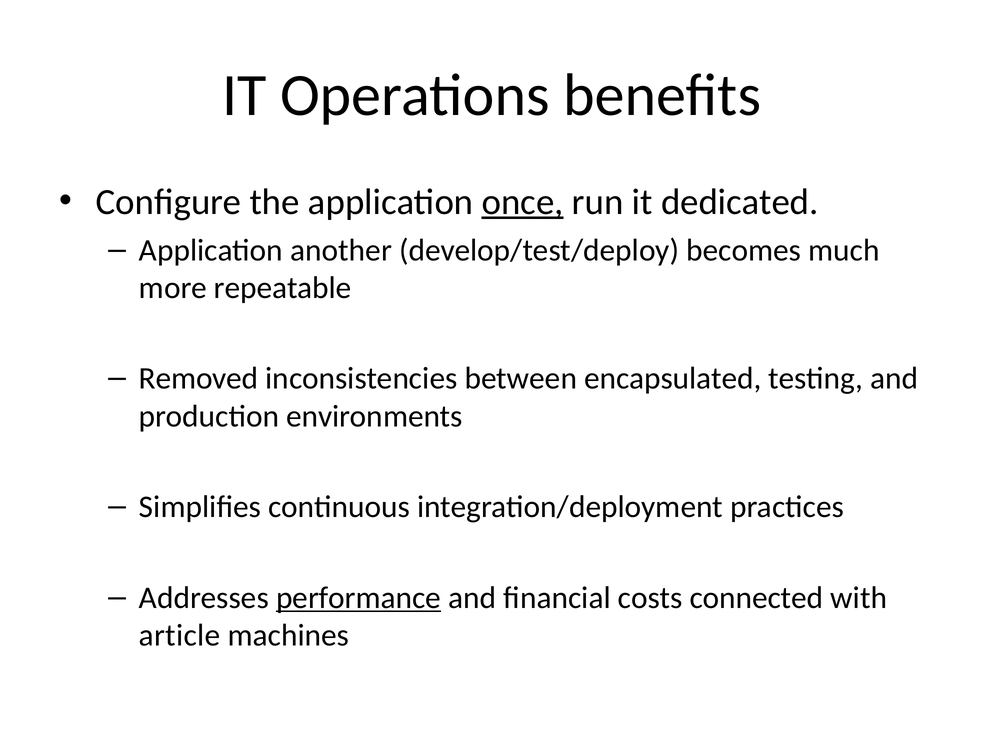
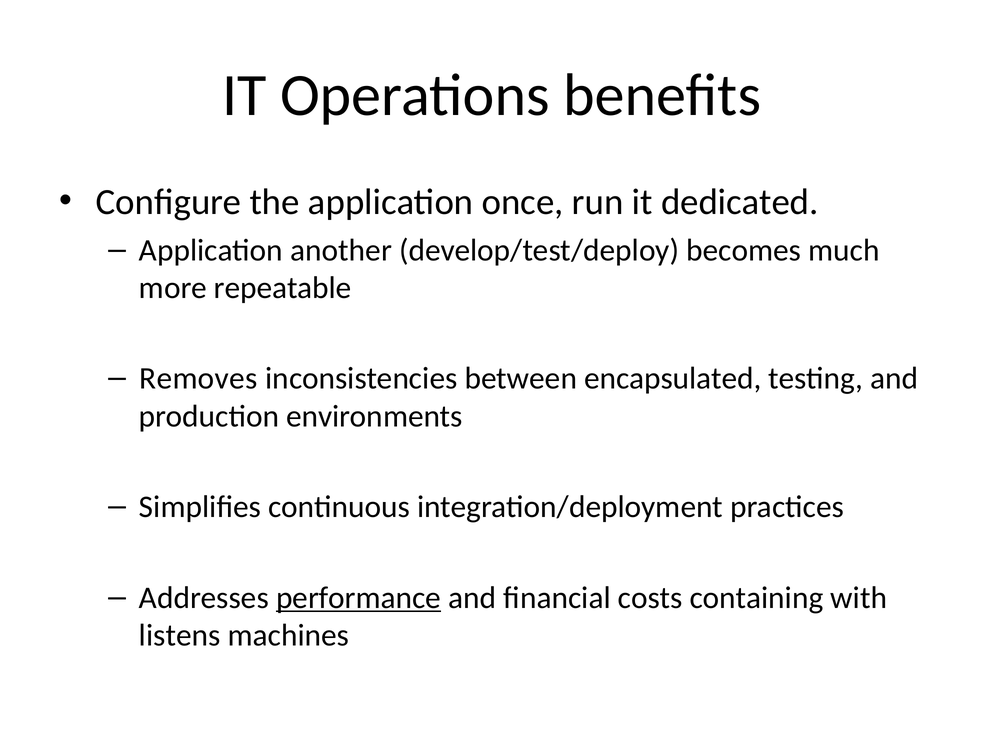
once underline: present -> none (523, 202)
Removed: Removed -> Removes (198, 379)
connected: connected -> containing (756, 598)
article: article -> listens (180, 635)
